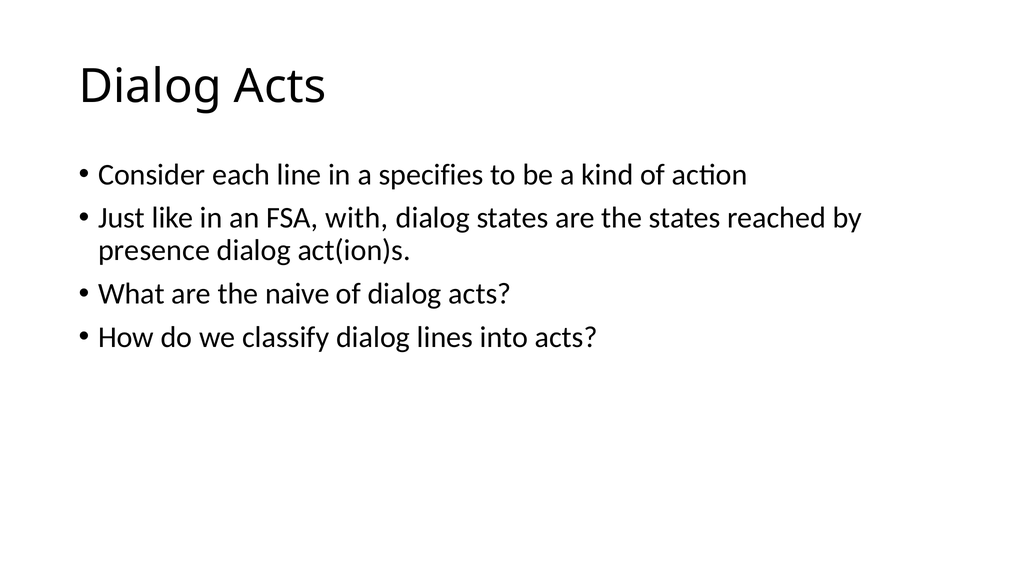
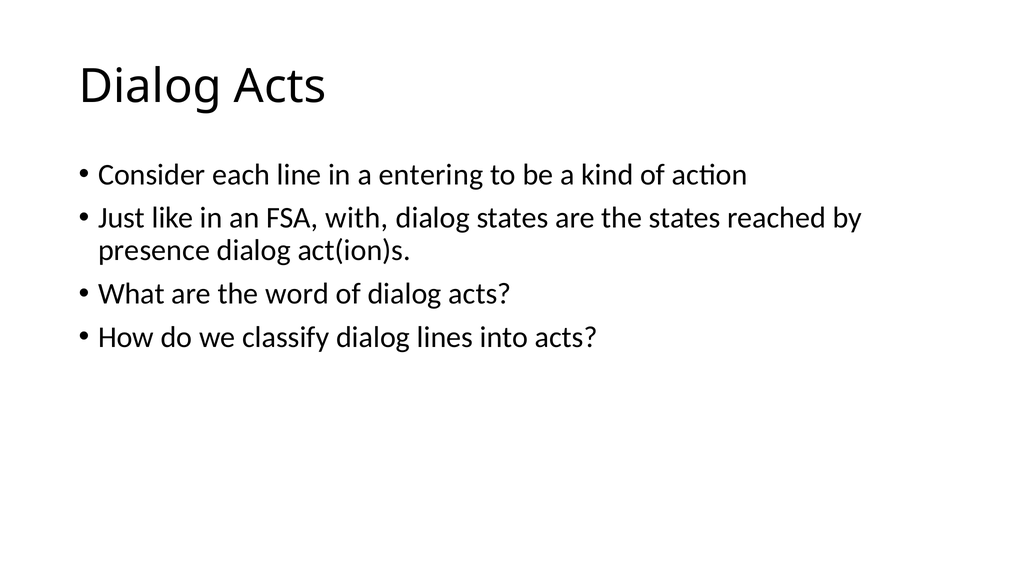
specifies: specifies -> entering (431, 174)
naive: naive -> word (297, 294)
